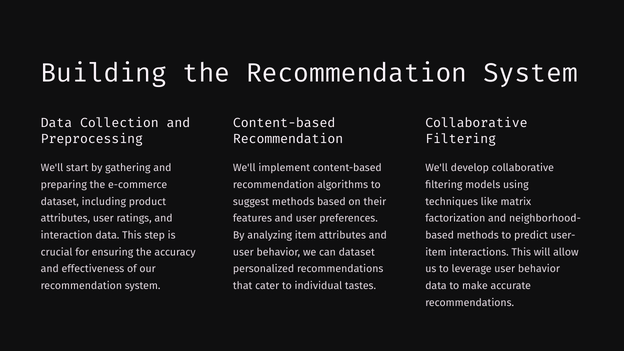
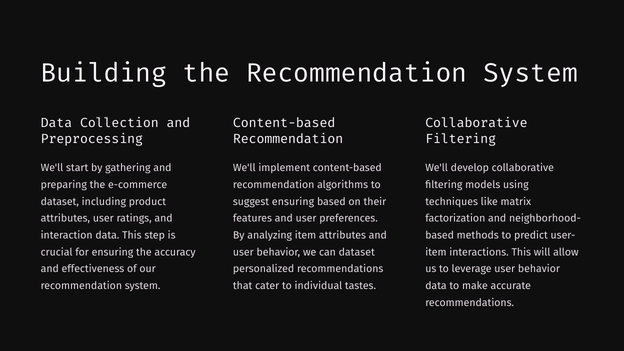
suggest methods: methods -> ensuring (293, 202)
